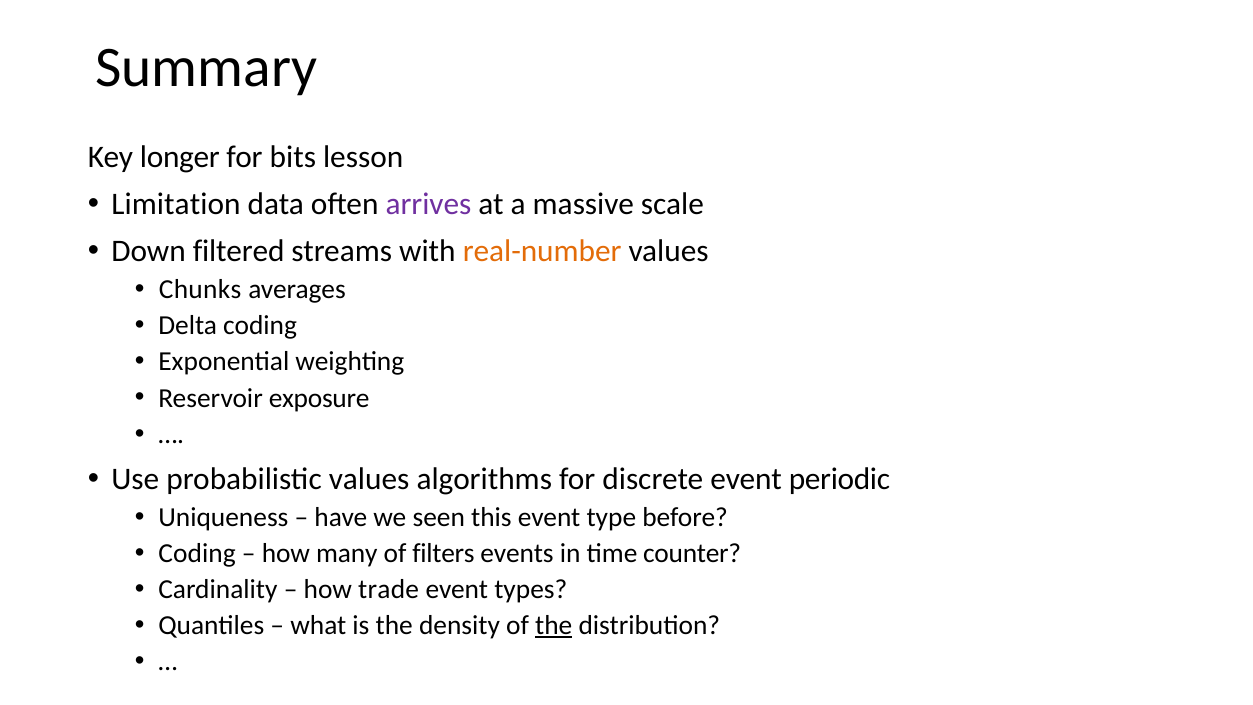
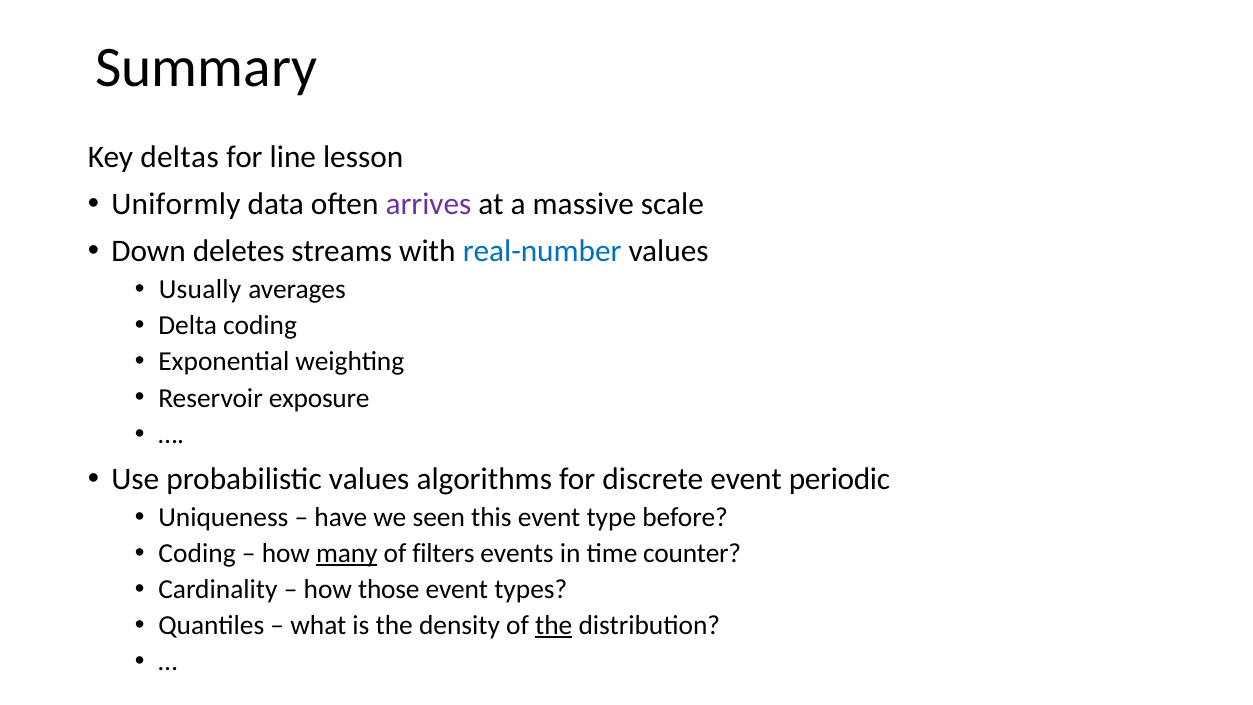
longer: longer -> deltas (180, 158)
bits: bits -> line (293, 158)
Limitation: Limitation -> Uniformly (176, 204)
filtered: filtered -> deletes (239, 251)
real-number colour: orange -> blue (542, 251)
Chunks: Chunks -> Usually (200, 290)
many underline: none -> present (347, 553)
trade: trade -> those (389, 589)
